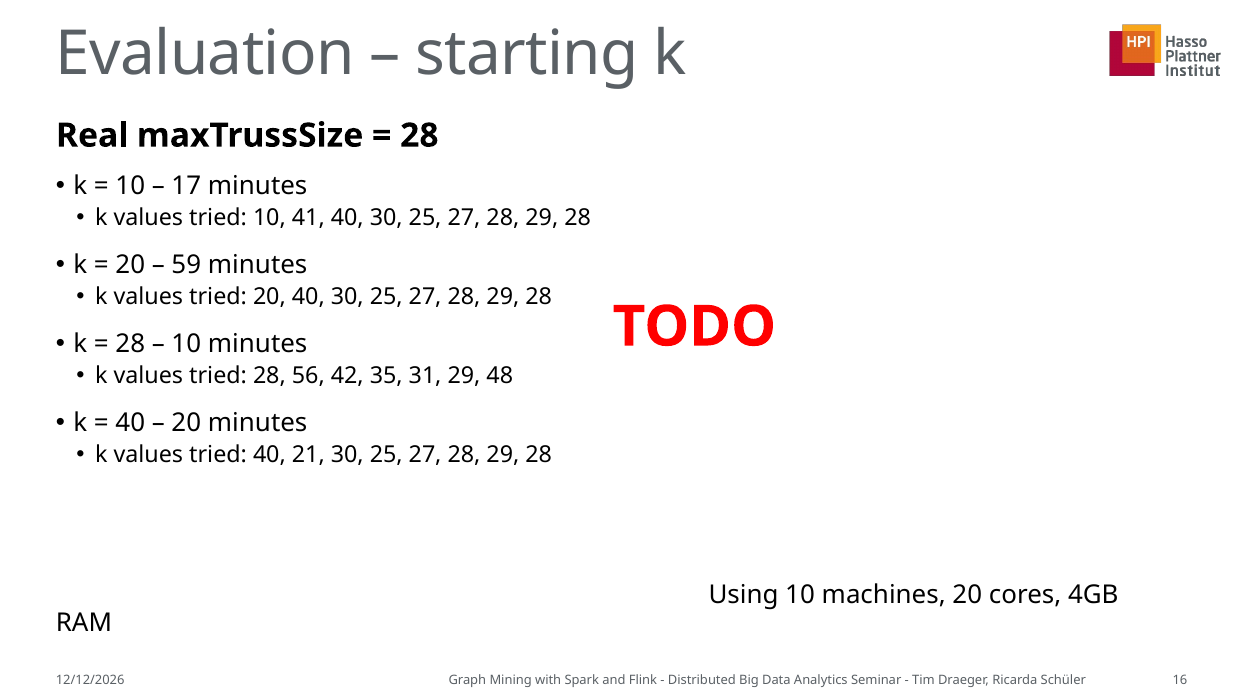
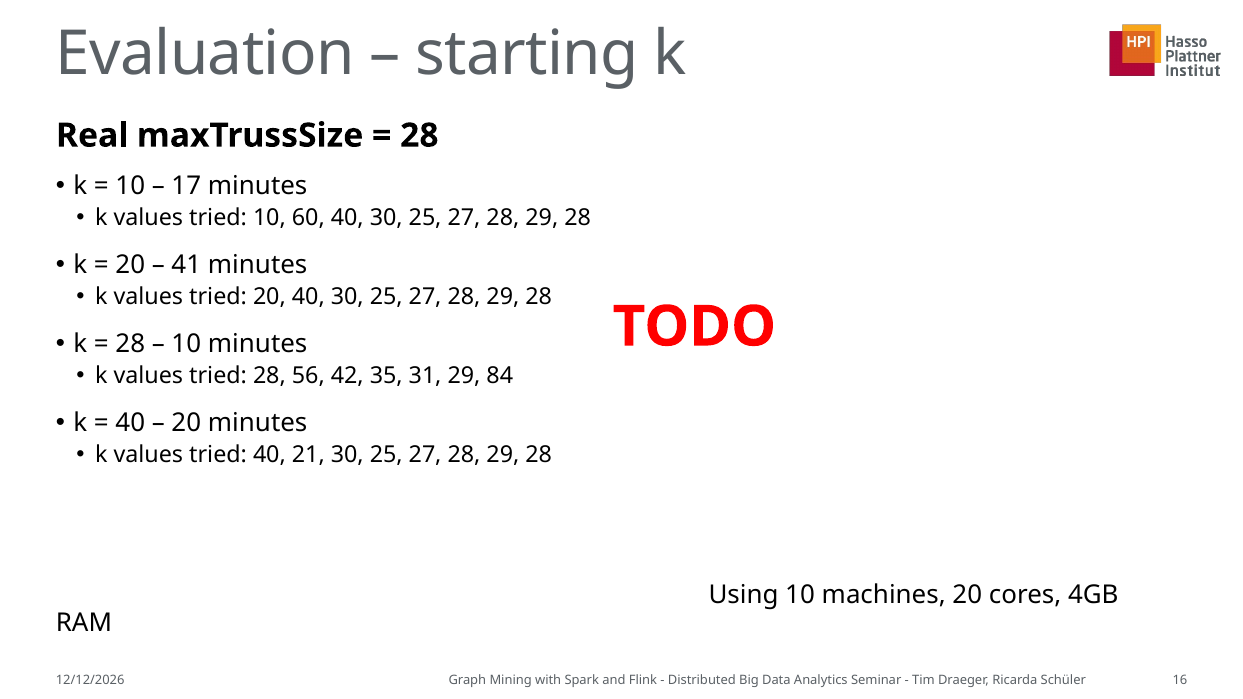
41: 41 -> 60 (308, 218)
59: 59 -> 41 (186, 265)
48: 48 -> 84 (500, 376)
